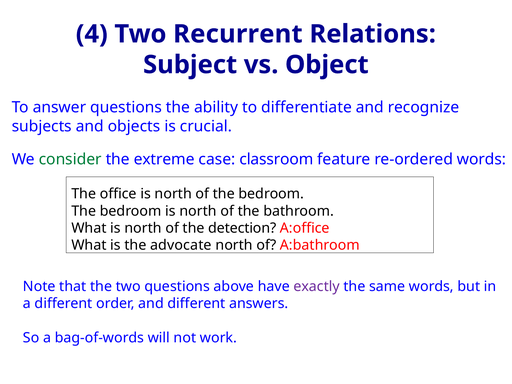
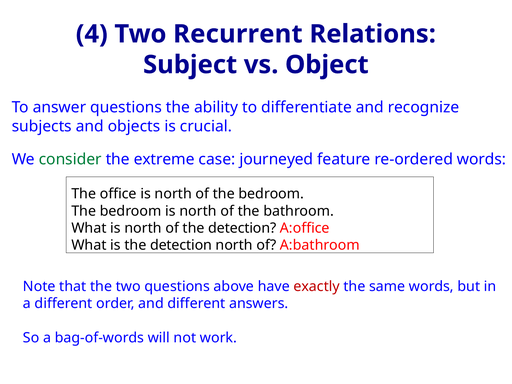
classroom: classroom -> journeyed (276, 159)
is the advocate: advocate -> detection (181, 245)
exactly colour: purple -> red (317, 286)
